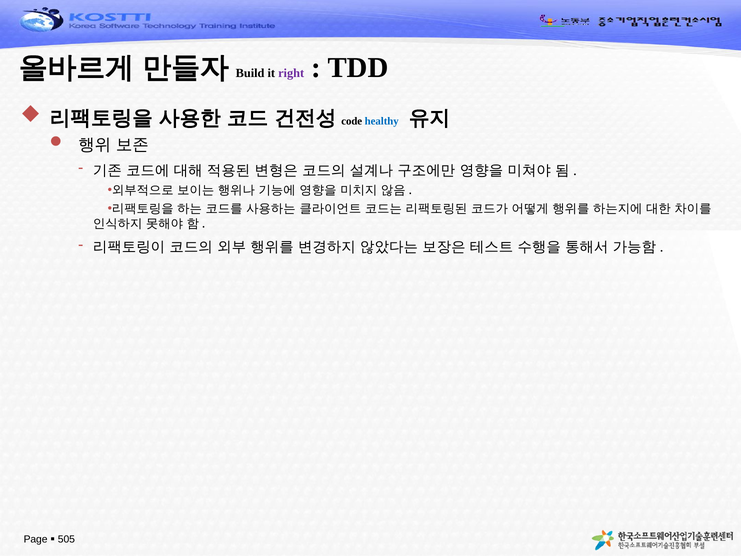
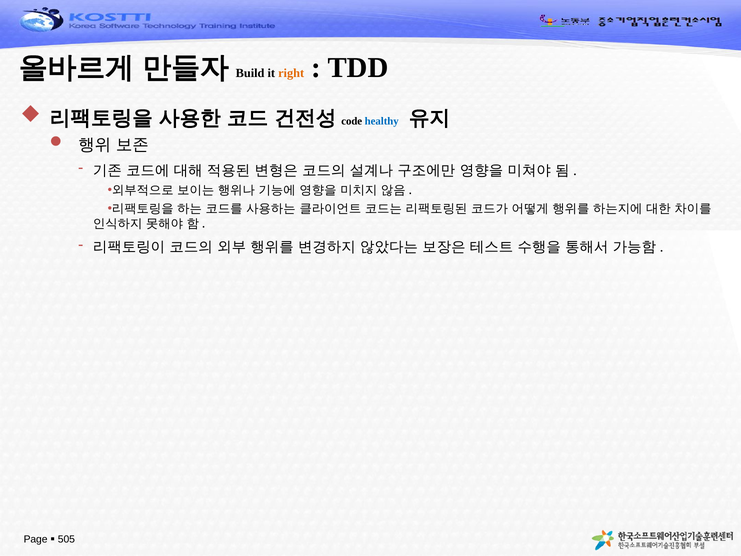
right colour: purple -> orange (291, 73)
